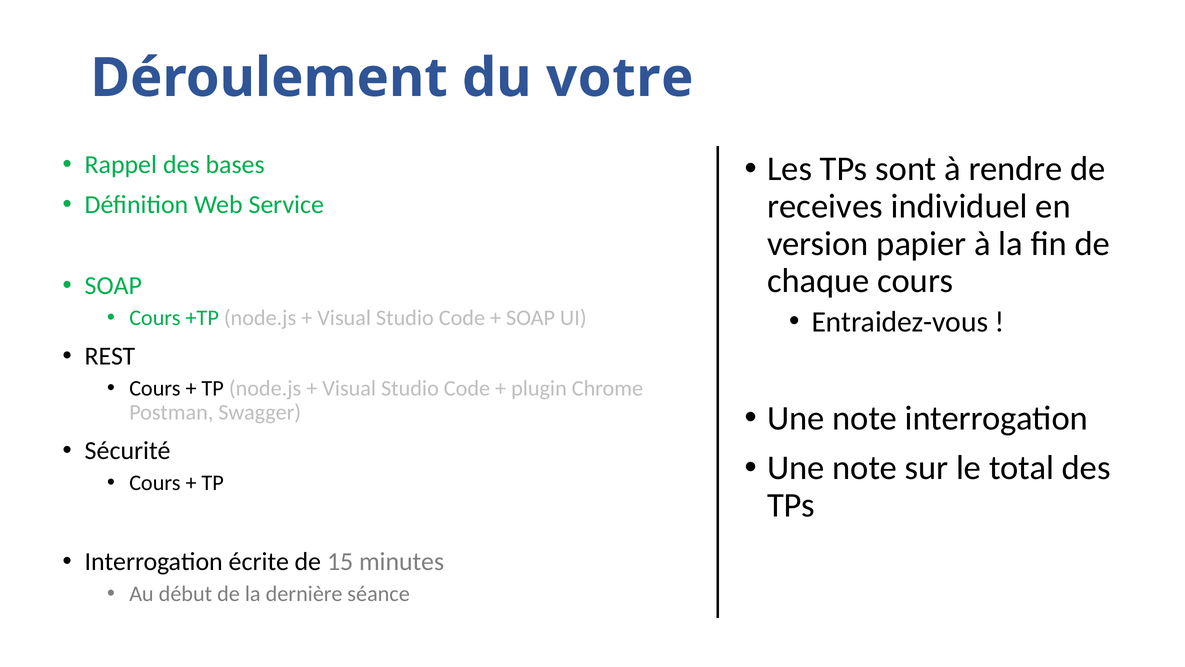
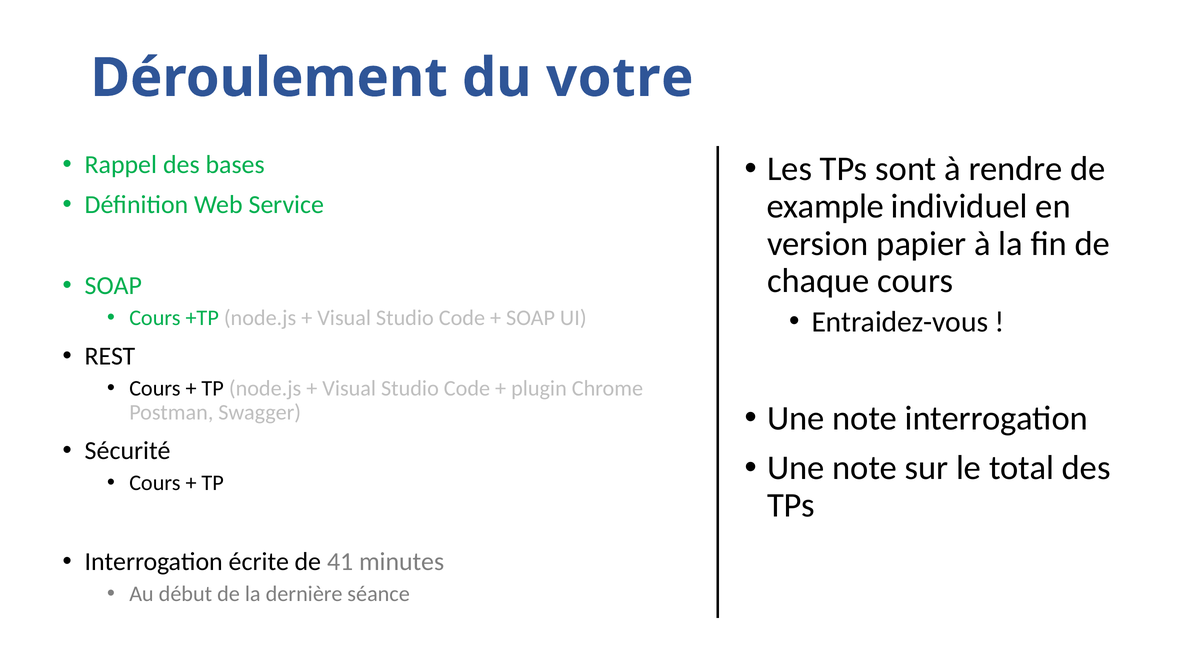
receives: receives -> example (825, 206)
15: 15 -> 41 (340, 561)
